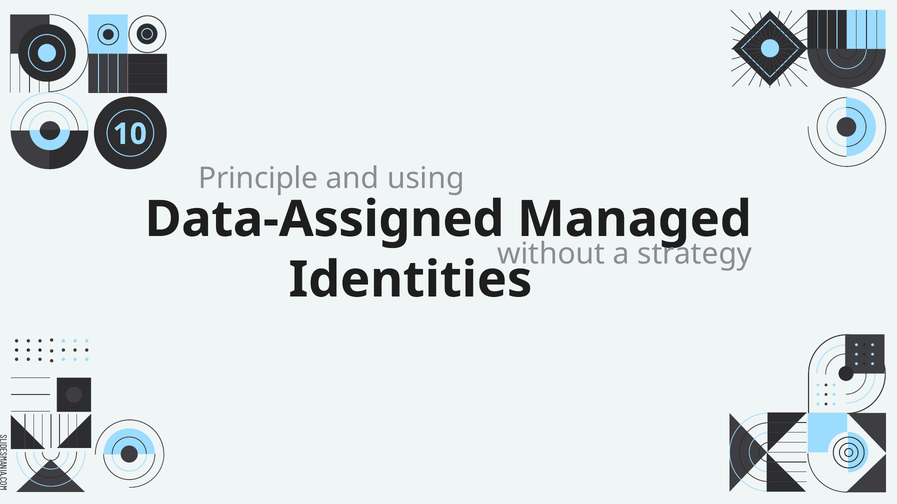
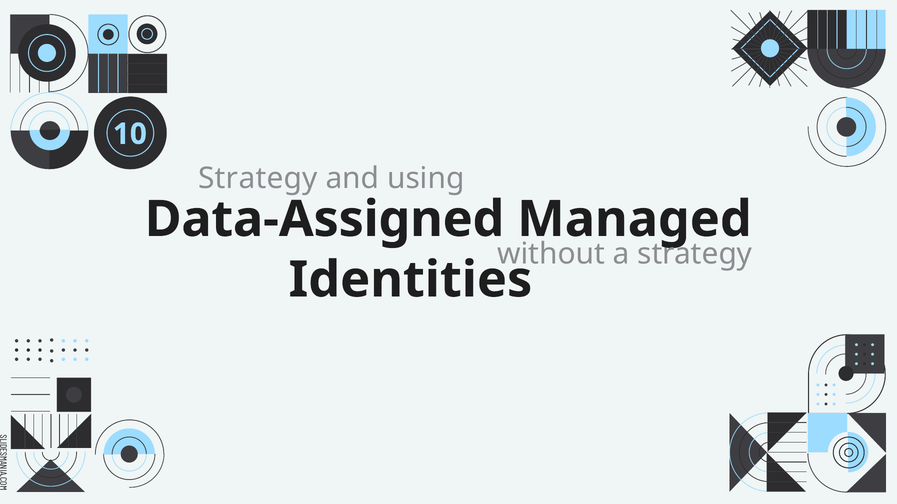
Principle: Principle -> Strategy (258, 179)
